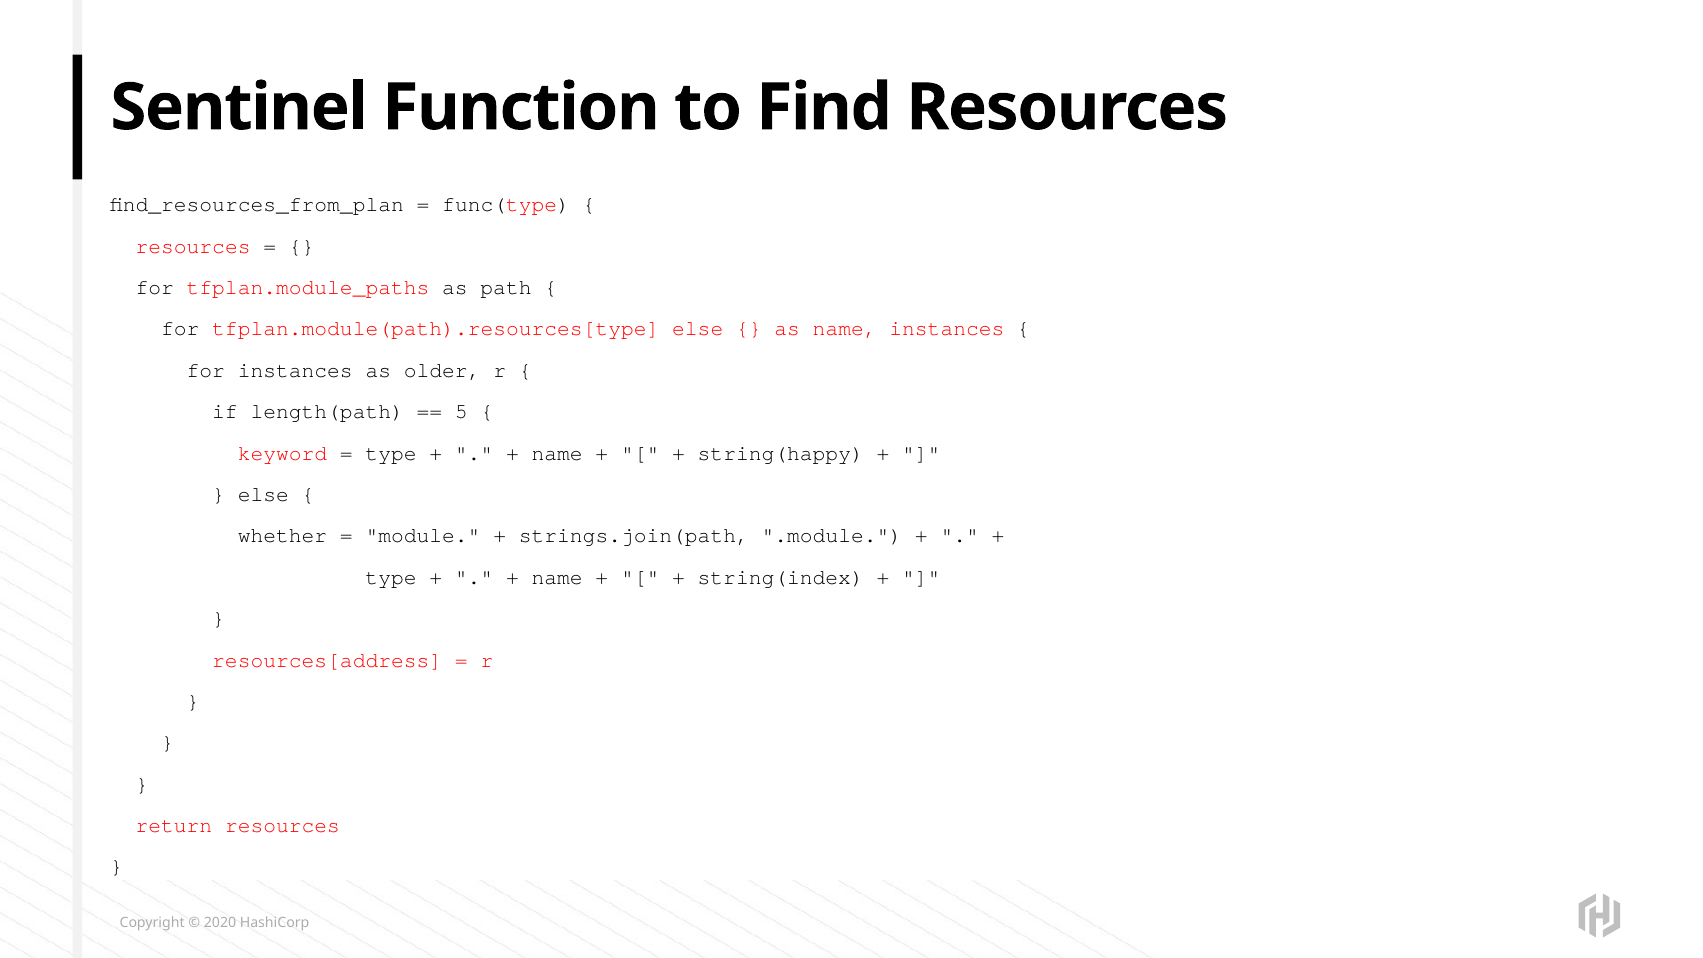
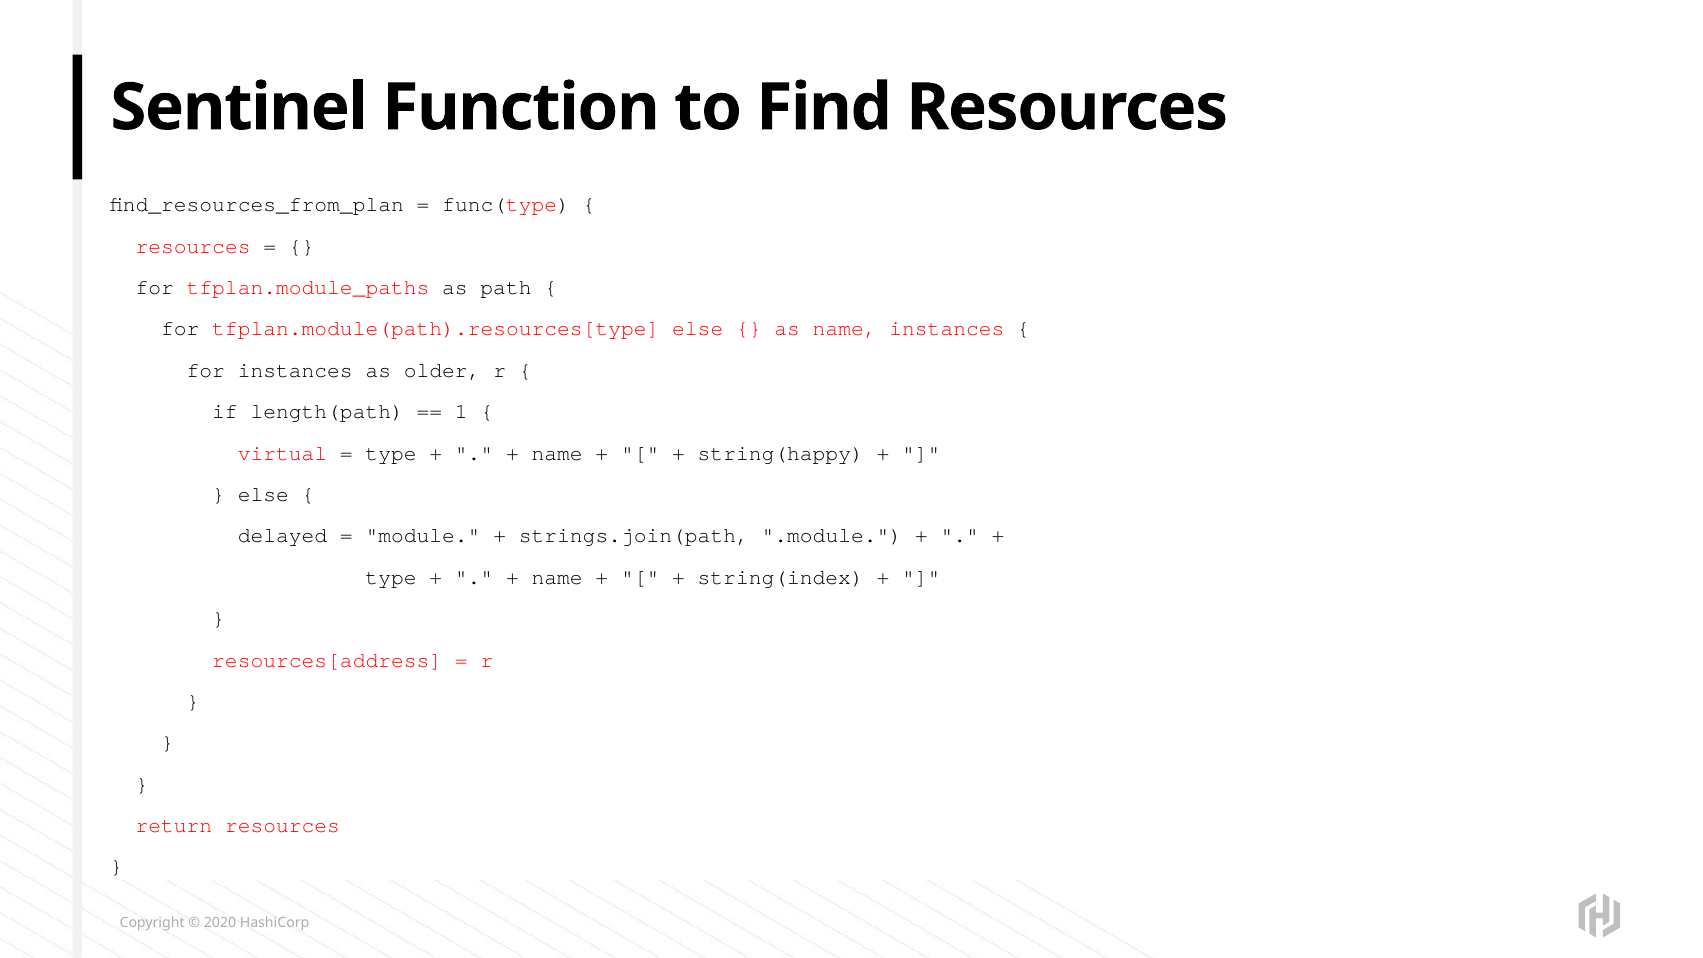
5: 5 -> 1 (461, 412)
keyword: keyword -> virtual (282, 453)
whether: whether -> delayed (282, 536)
